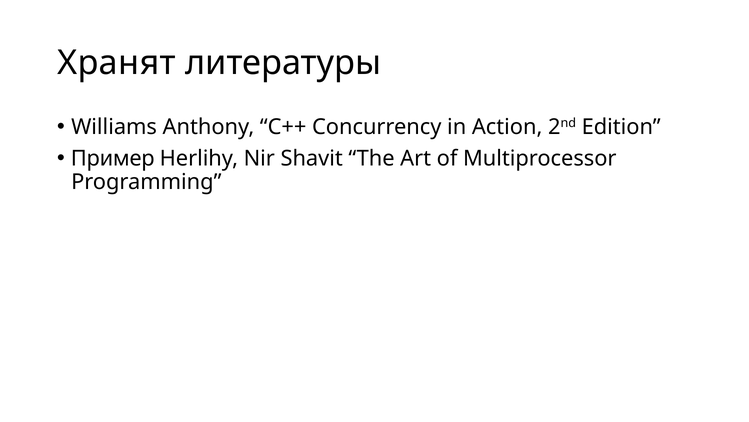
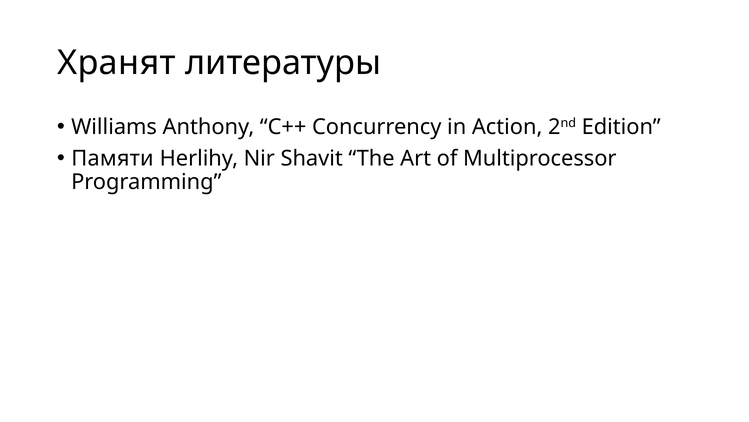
Пример: Пример -> Памяти (112, 158)
